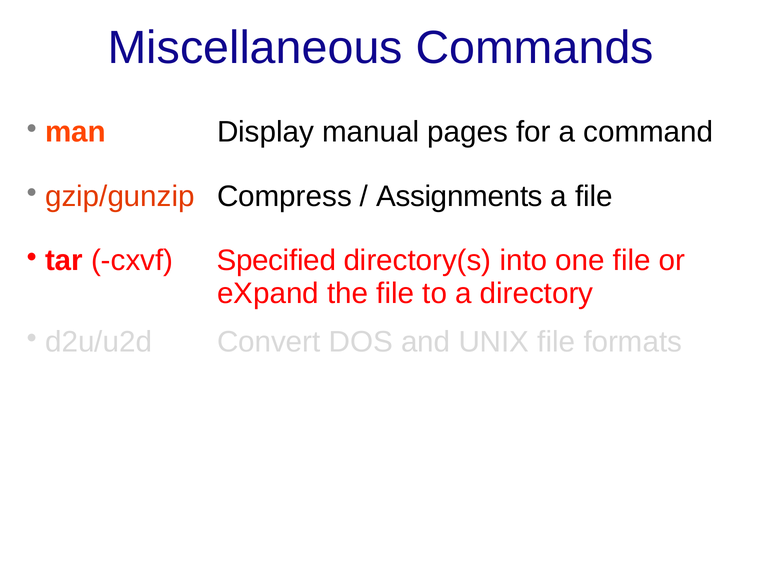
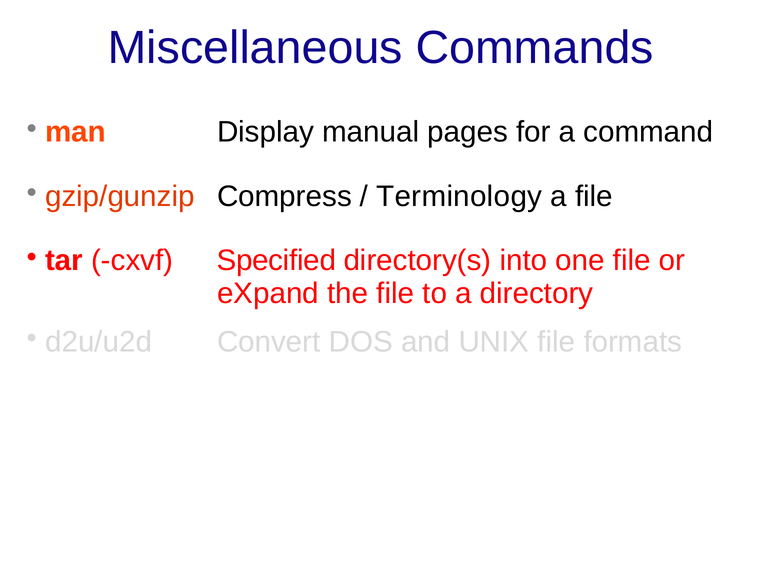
Assignments: Assignments -> Terminology (459, 196)
